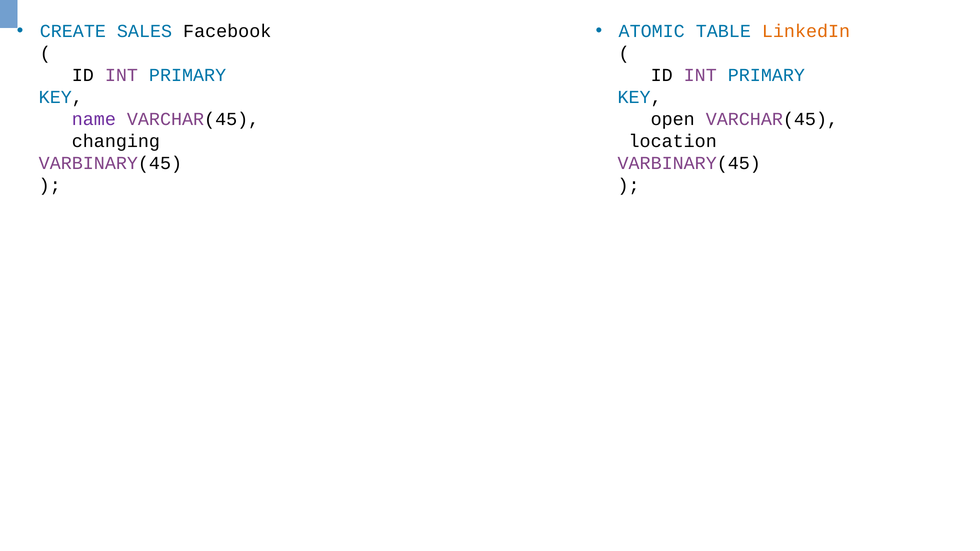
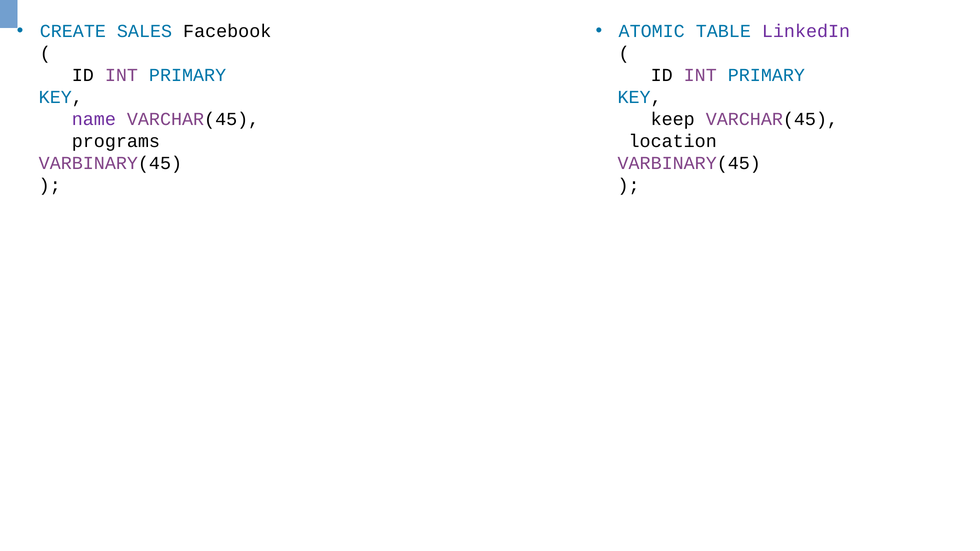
LinkedIn colour: orange -> purple (806, 31)
open: open -> keep (673, 119)
changing: changing -> programs (116, 141)
